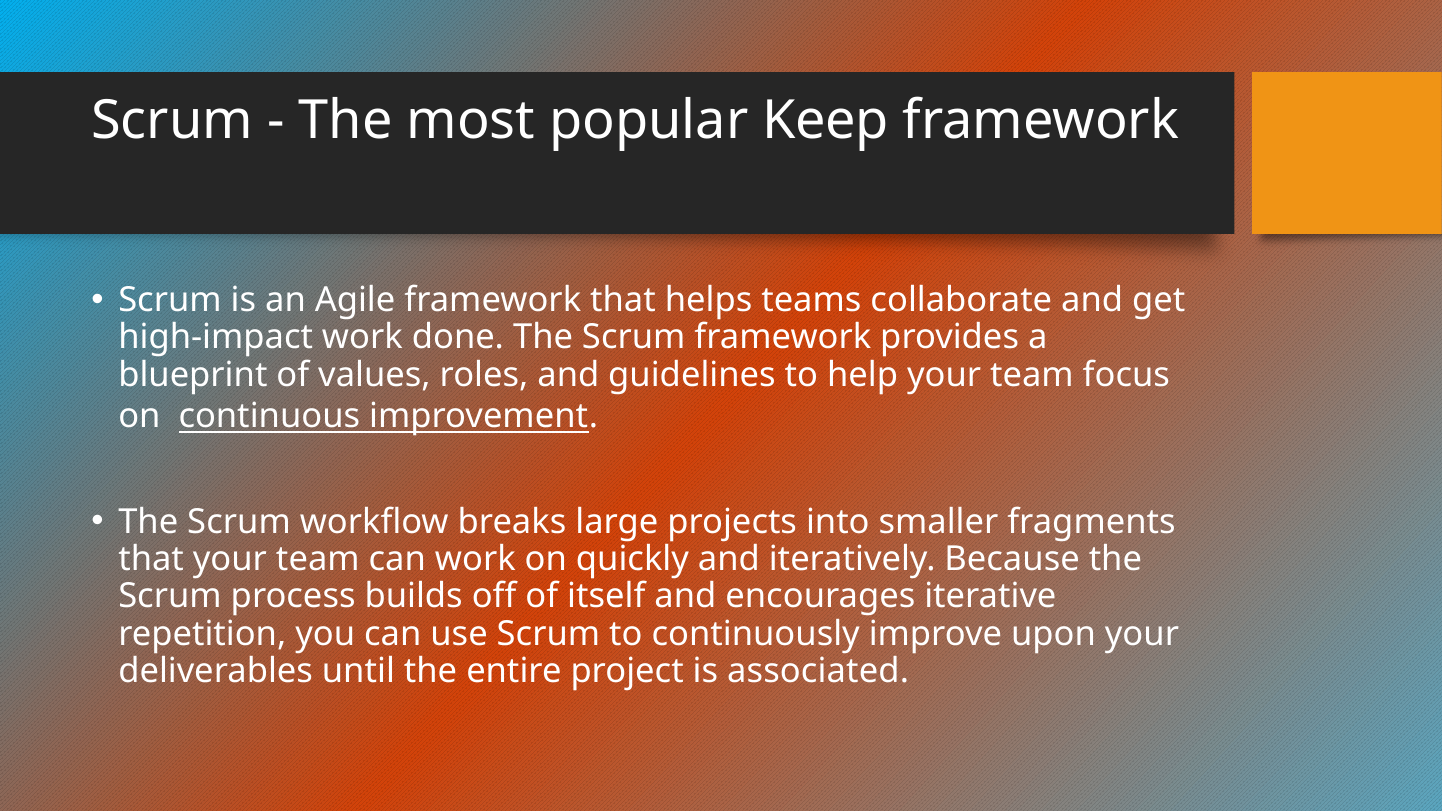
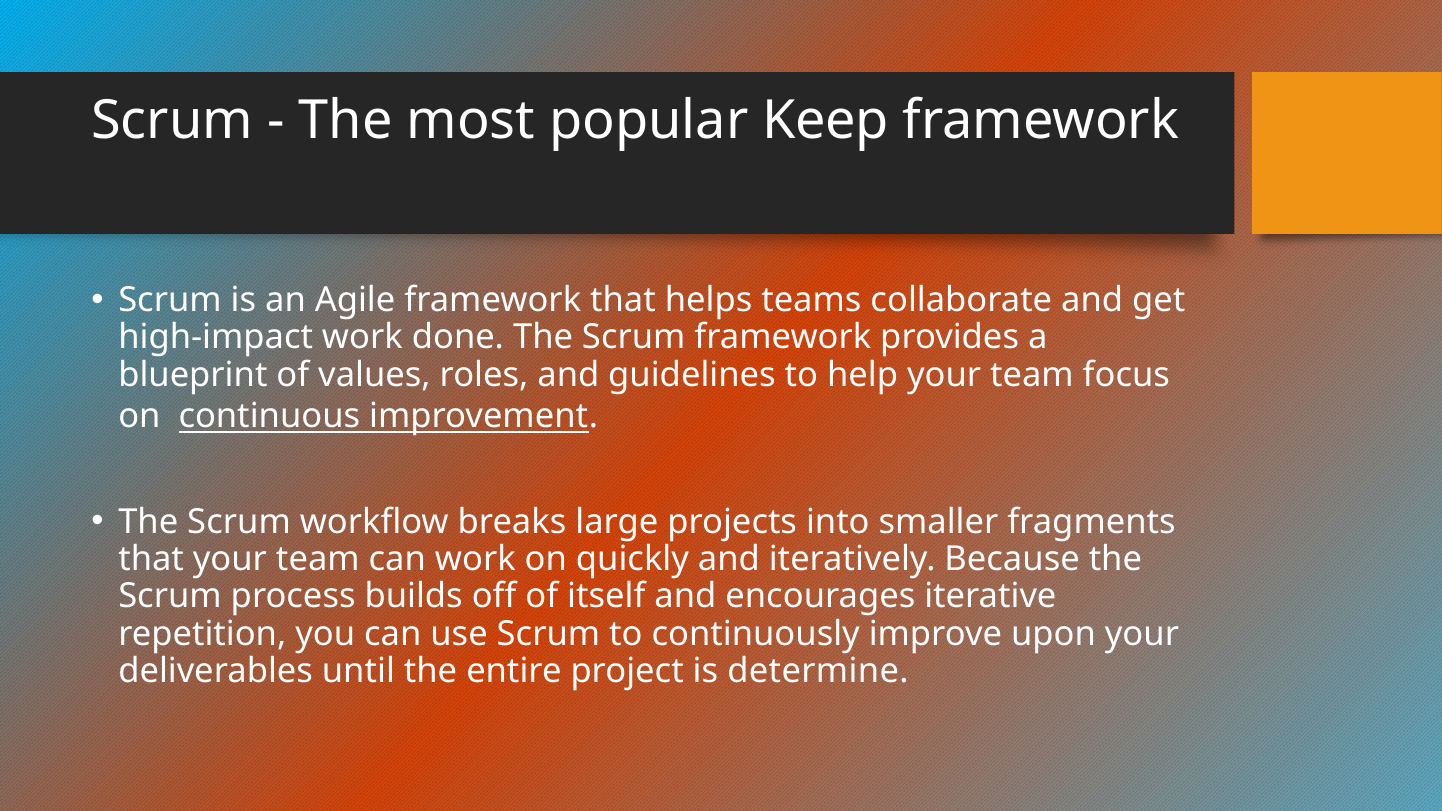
associated: associated -> determine (818, 671)
